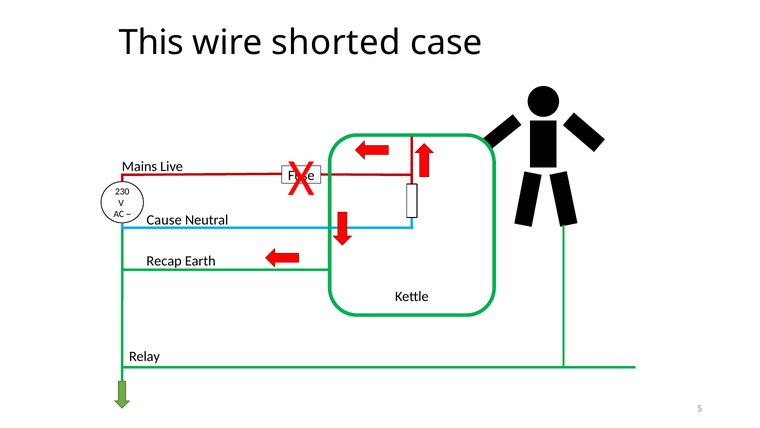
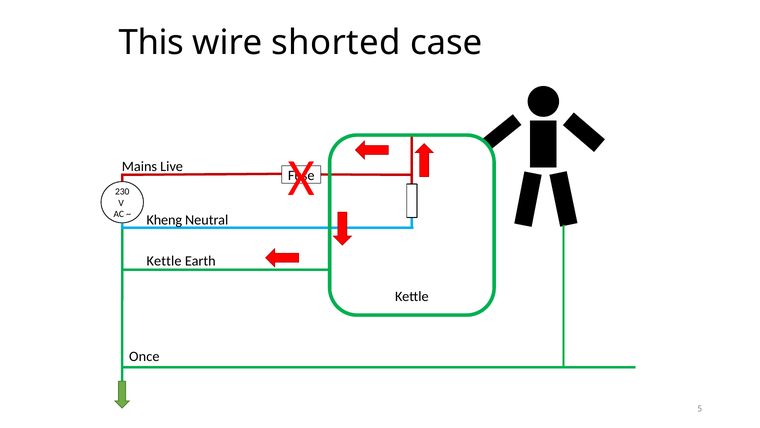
Cause: Cause -> Kheng (164, 220)
Recap: Recap -> Kettle (164, 261)
Relay: Relay -> Once (144, 356)
